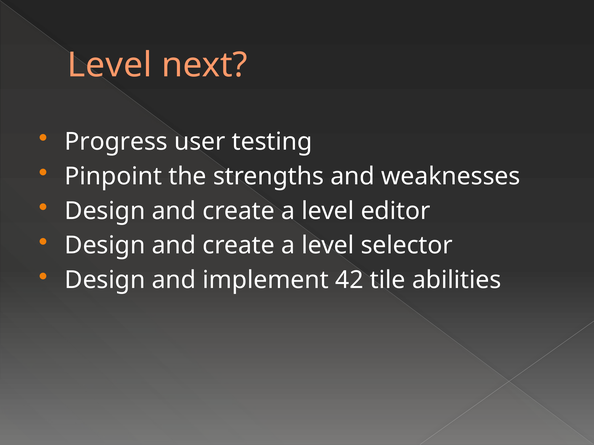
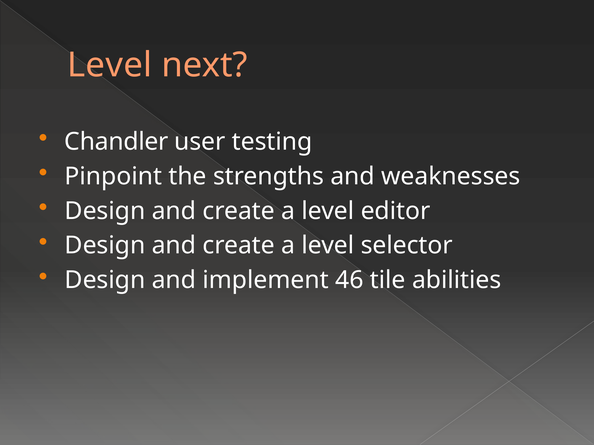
Progress: Progress -> Chandler (116, 142)
42: 42 -> 46 (349, 280)
